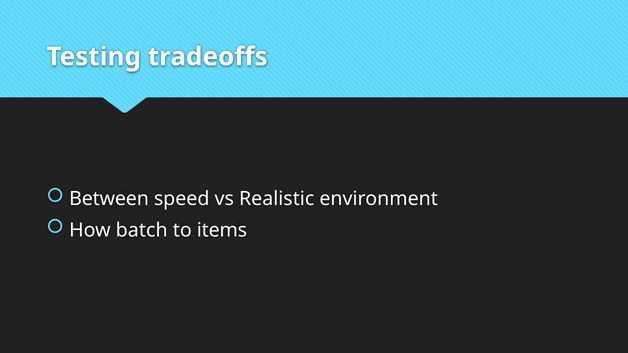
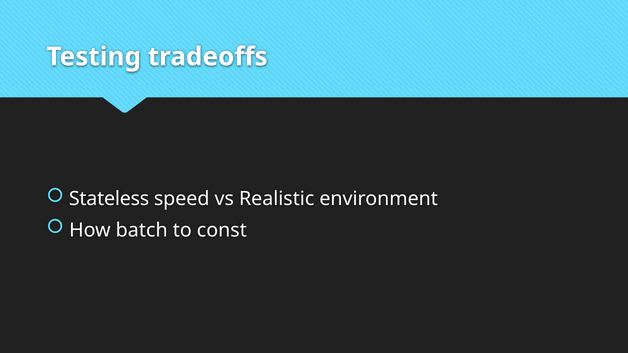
Between: Between -> Stateless (109, 199)
items: items -> const (222, 230)
